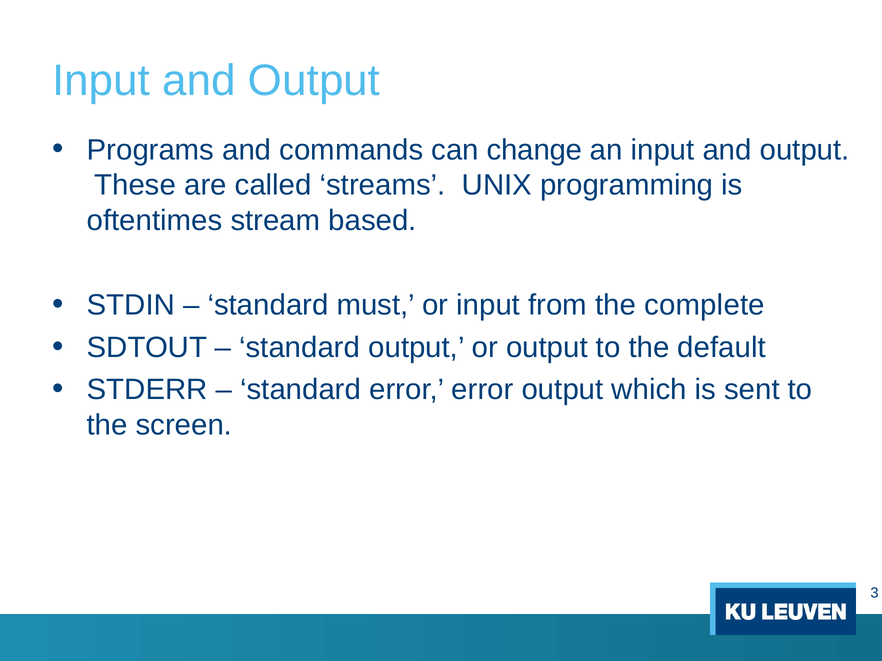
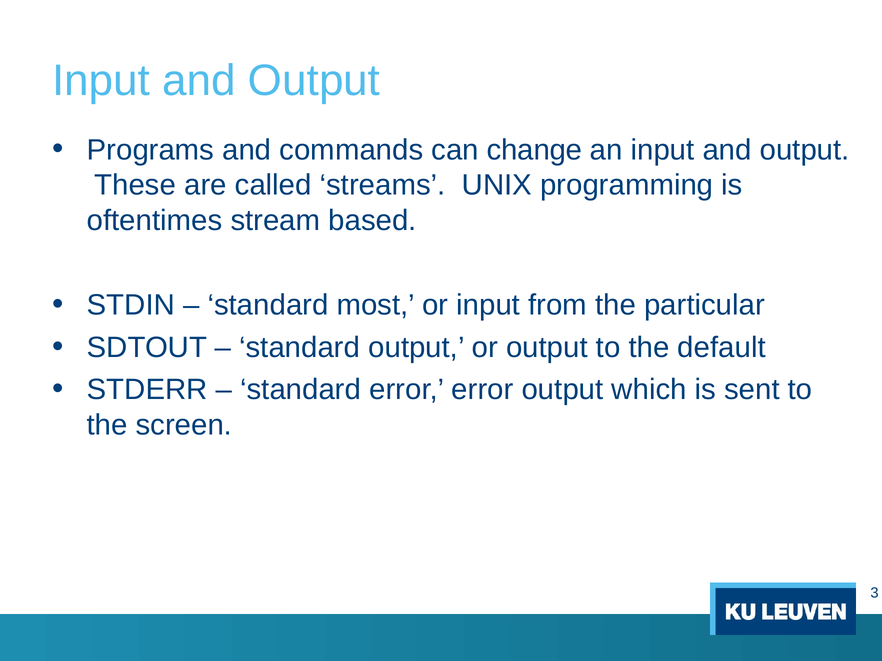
must: must -> most (376, 305)
complete: complete -> particular (705, 305)
